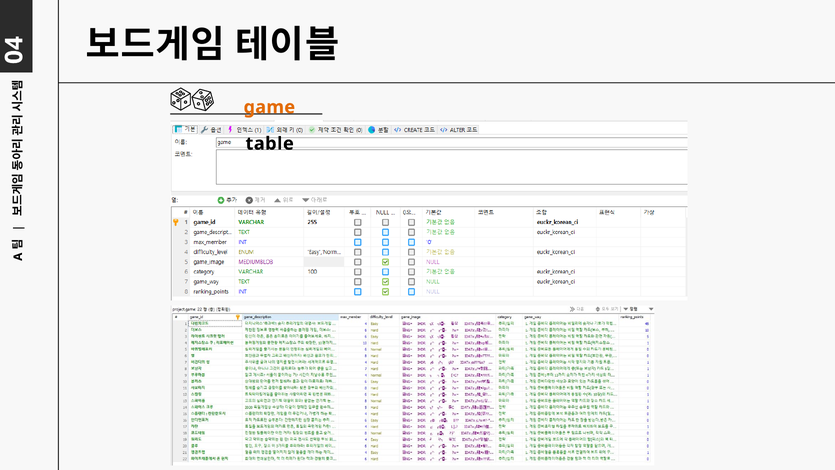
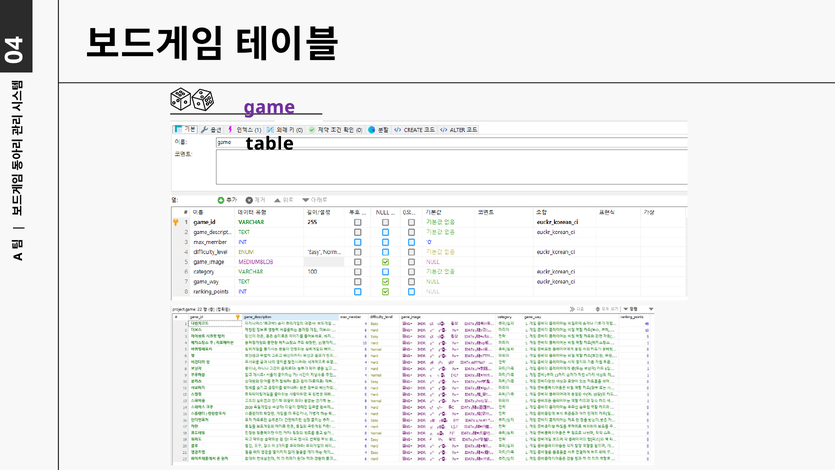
game colour: orange -> purple (269, 107)
